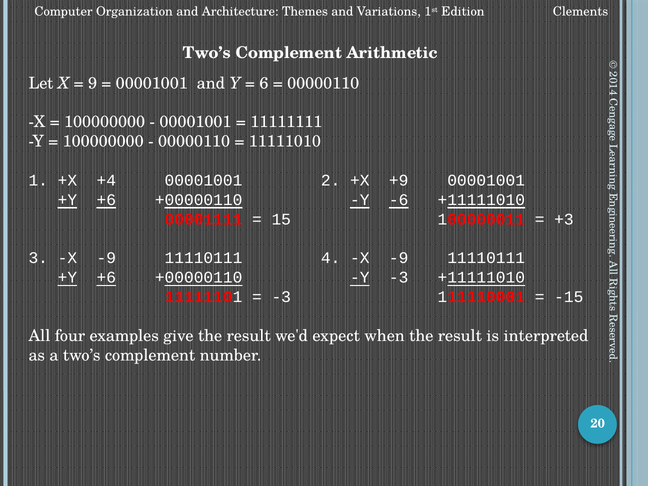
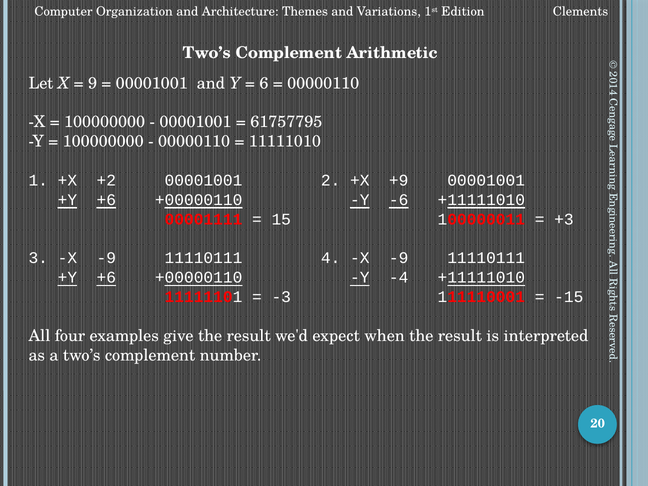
11111111: 11111111 -> 61757795 (286, 122)
+4: +4 -> +2 (106, 180)
Y -3: -3 -> -4 (399, 278)
